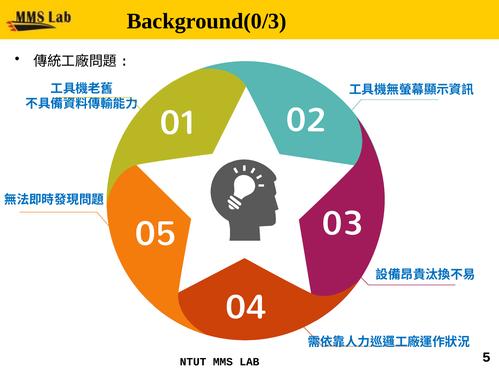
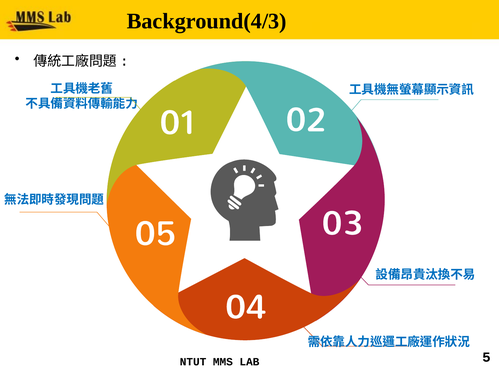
Background(0/3: Background(0/3 -> Background(4/3 (207, 21)
